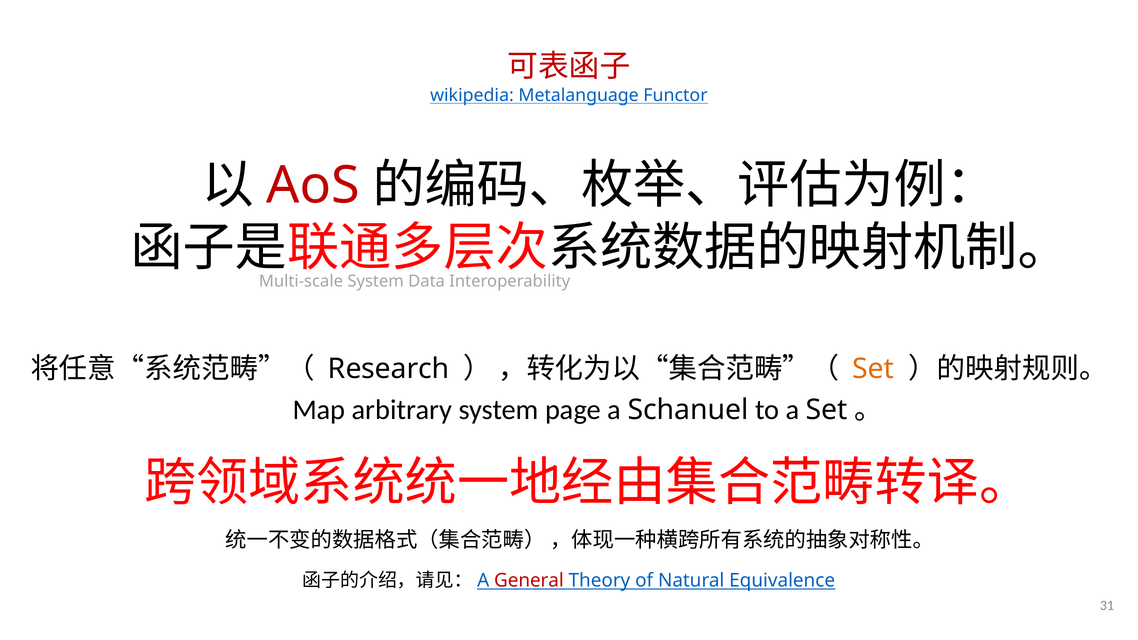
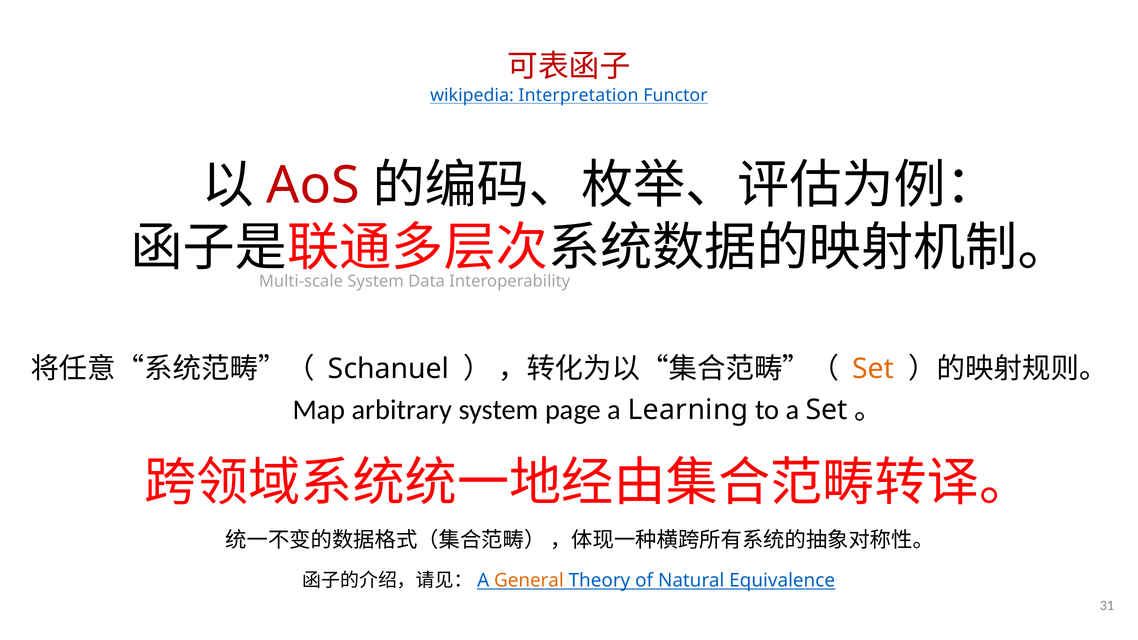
Metalanguage: Metalanguage -> Interpretation (579, 95)
Research: Research -> Schanuel (389, 369)
Schanuel: Schanuel -> Learning (688, 410)
General colour: red -> orange (529, 580)
